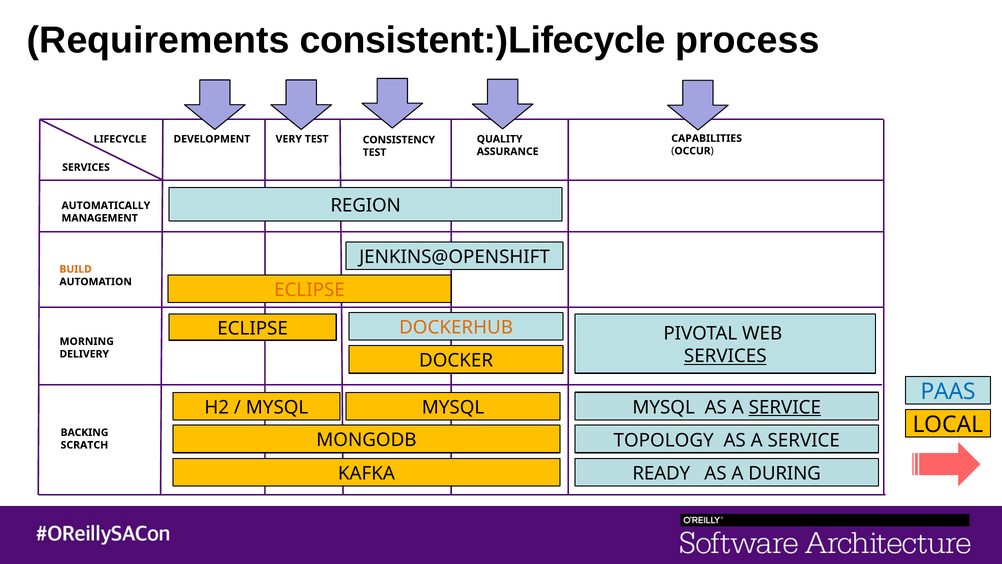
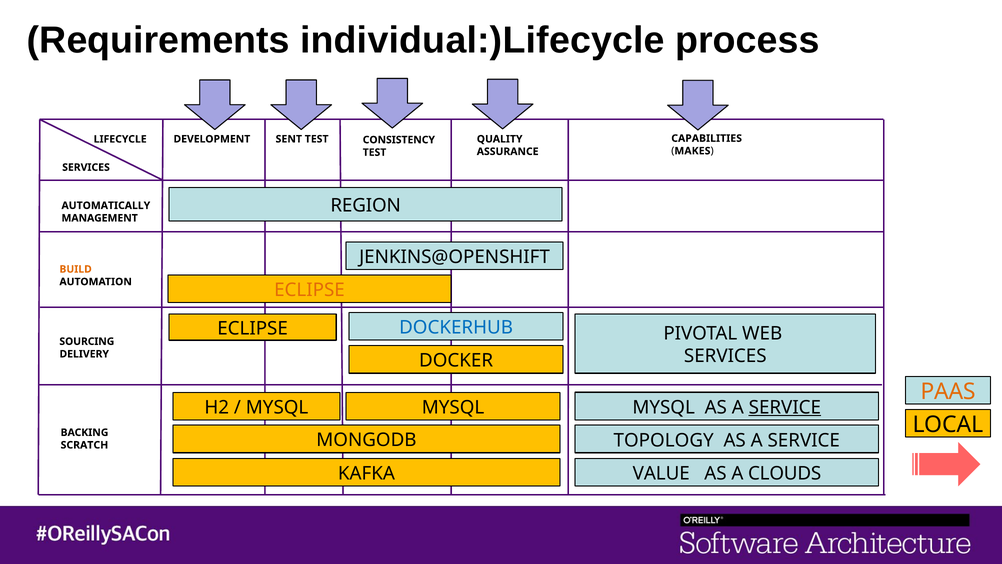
consistent:)Lifecycle: consistent:)Lifecycle -> individual:)Lifecycle (483, 40)
VERY: VERY -> SENT (289, 139)
OCCUR: OCCUR -> MAKES (692, 151)
DOCKERHUB colour: orange -> blue (456, 327)
MORNING: MORNING -> SOURCING (87, 341)
SERVICES underline: present -> none (725, 356)
PAAS colour: blue -> orange (948, 392)
READY: READY -> VALUE (661, 473)
DURING: DURING -> CLOUDS (785, 473)
